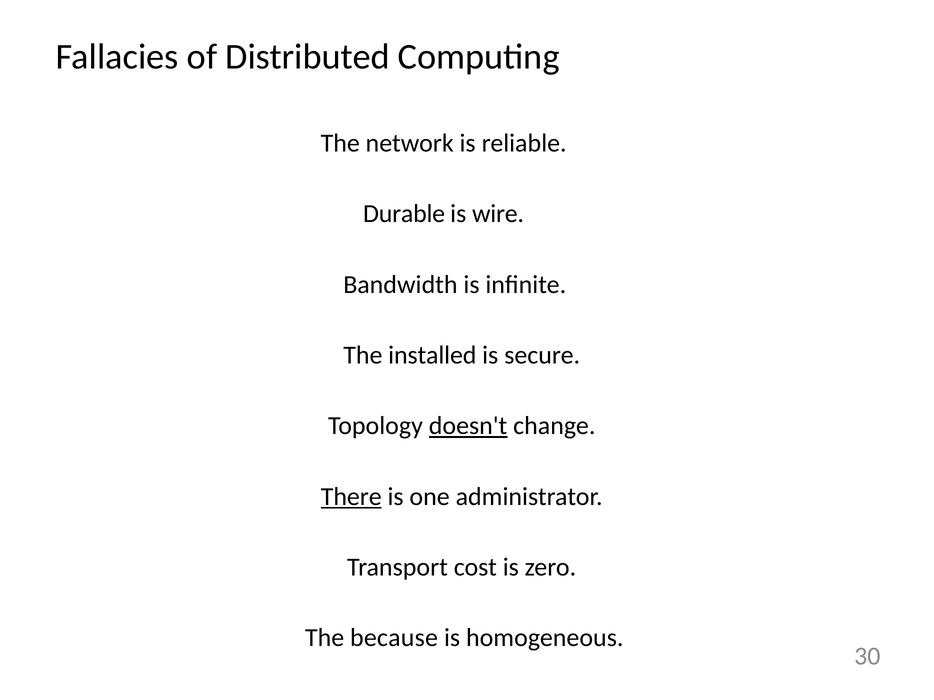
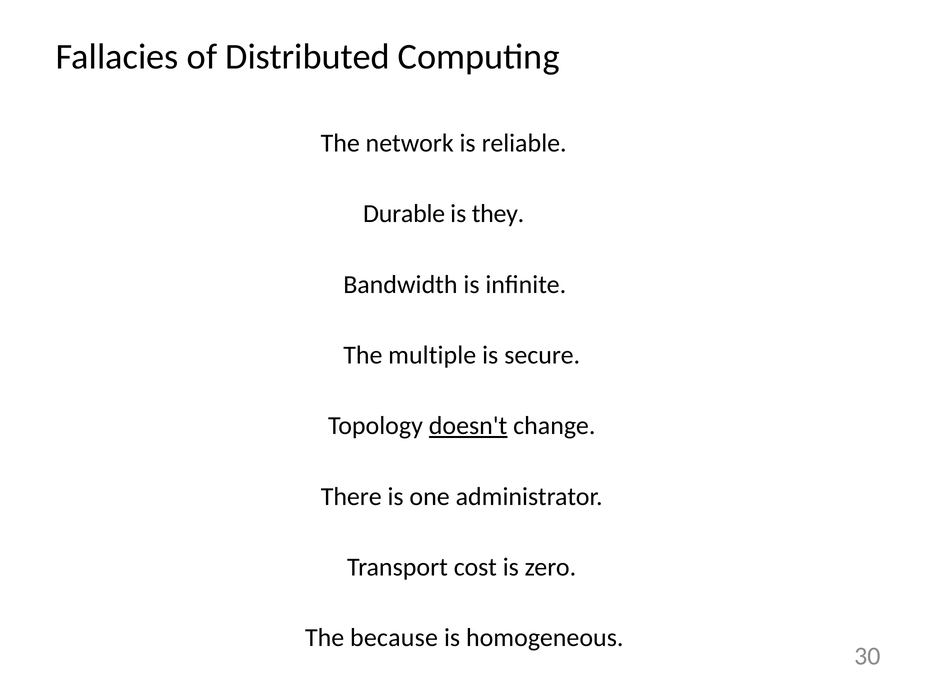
wire: wire -> they (498, 214)
installed: installed -> multiple (432, 355)
There underline: present -> none (351, 497)
